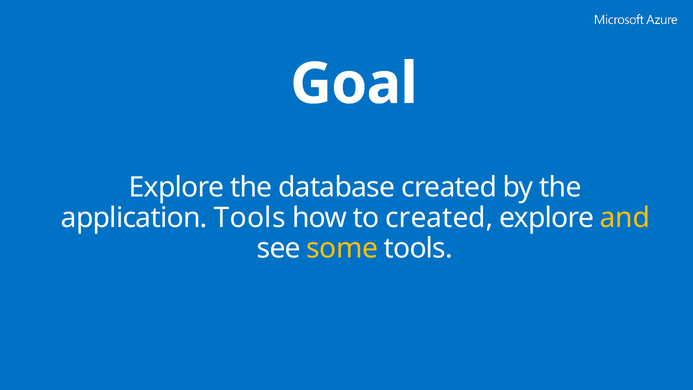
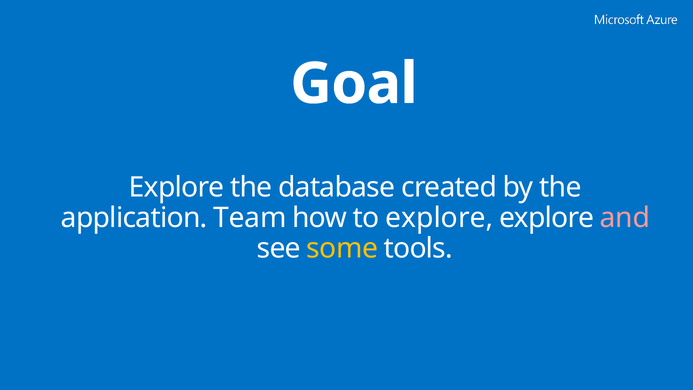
application Tools: Tools -> Team (250, 218)
to created: created -> explore (439, 218)
and colour: yellow -> pink (625, 218)
